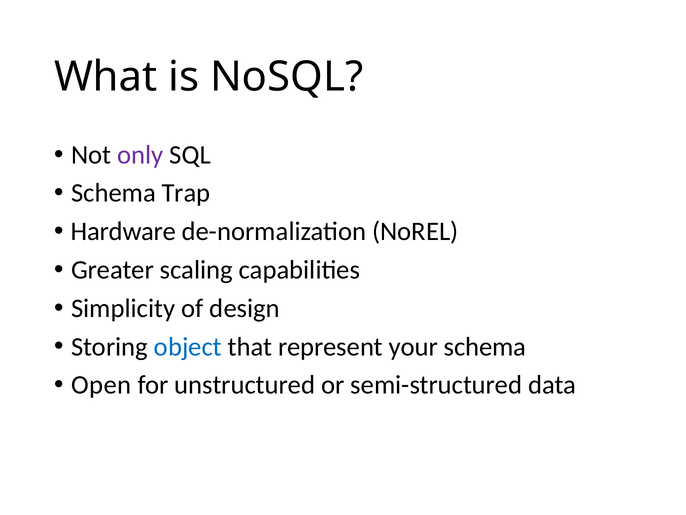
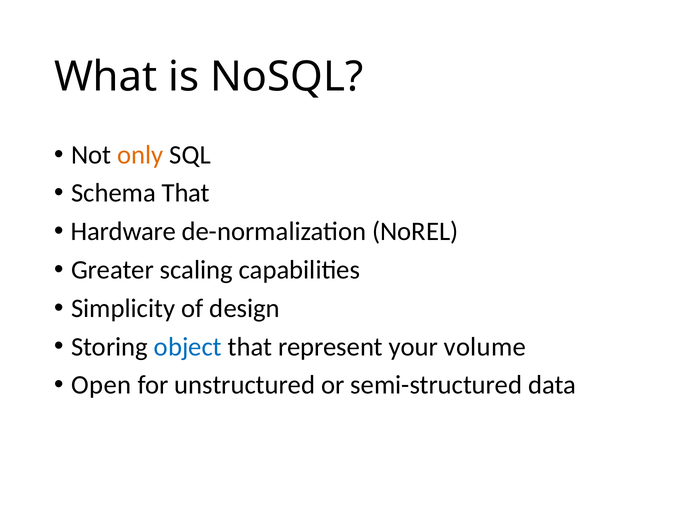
only colour: purple -> orange (140, 155)
Schema Trap: Trap -> That (186, 193)
your schema: schema -> volume (485, 346)
